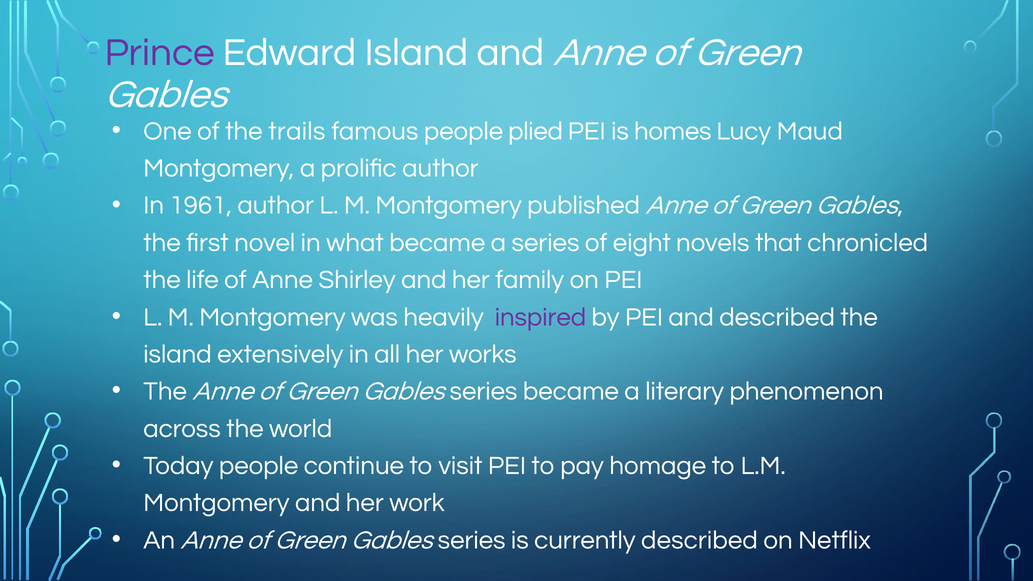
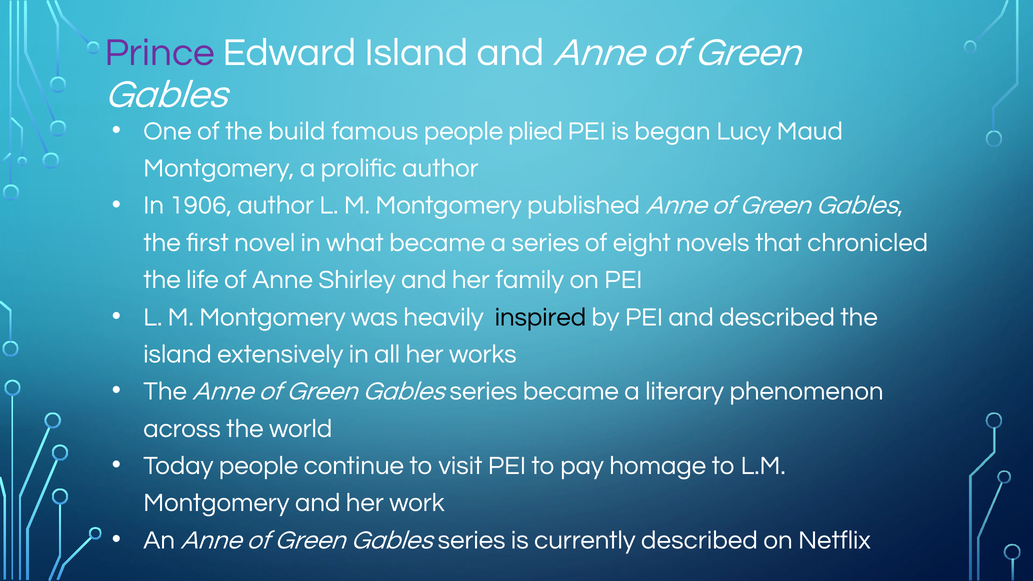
trails: trails -> build (297, 131)
homes: homes -> began (672, 131)
1961: 1961 -> 1906 (201, 205)
inspired colour: purple -> black (540, 317)
